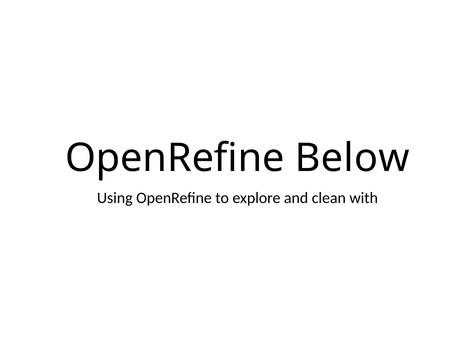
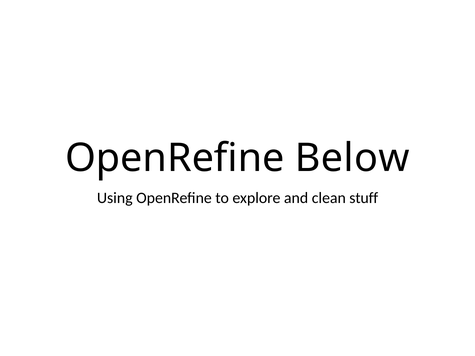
with: with -> stuff (364, 198)
